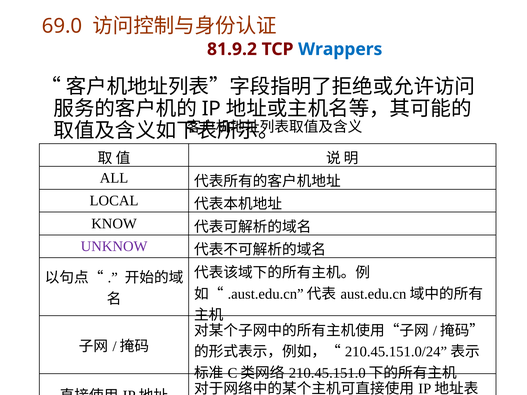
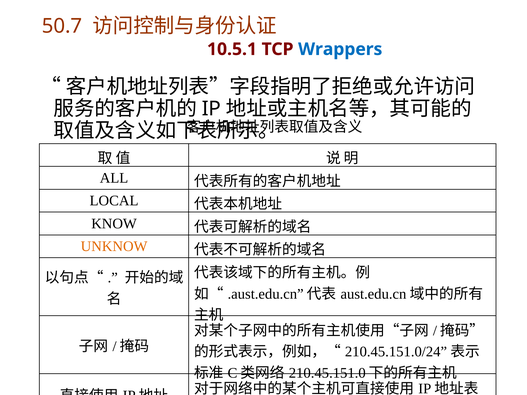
69.0: 69.0 -> 50.7 (62, 26)
81.9.2: 81.9.2 -> 10.5.1 (232, 49)
UNKNOW colour: purple -> orange (114, 247)
